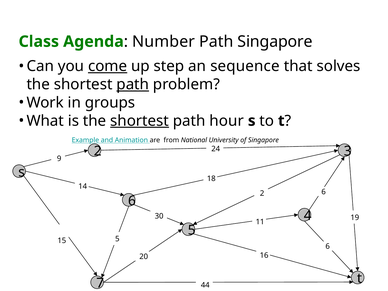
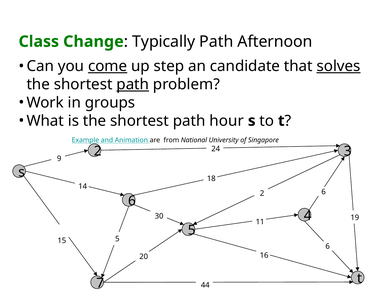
Agenda: Agenda -> Change (93, 42)
Number: Number -> Typically (164, 42)
Path Singapore: Singapore -> Afternoon (275, 42)
sequence: sequence -> candidate (245, 66)
solves underline: none -> present (339, 66)
shortest underline: present -> none (140, 121)
